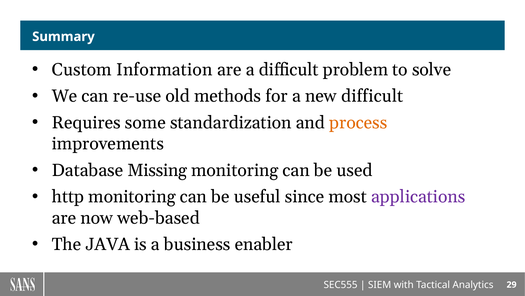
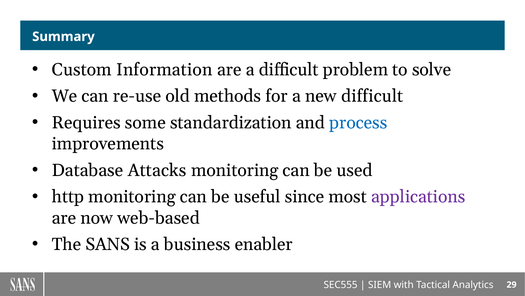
process colour: orange -> blue (358, 122)
Missing: Missing -> Attacks (157, 170)
JAVA: JAVA -> SANS (108, 244)
